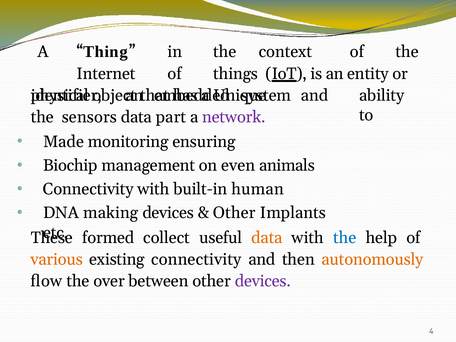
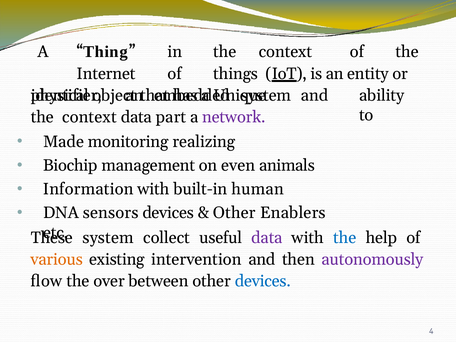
sensors: sensors -> context (89, 117)
ensuring: ensuring -> realizing (204, 142)
Connectivity: Connectivity -> Information (88, 189)
making: making -> sensors (111, 213)
Implants: Implants -> Enablers (293, 213)
formed: formed -> system (108, 238)
data colour: orange -> purple (267, 238)
existing connectivity: connectivity -> intervention (196, 259)
autonomously colour: orange -> purple (372, 259)
devices colour: purple -> blue (263, 281)
